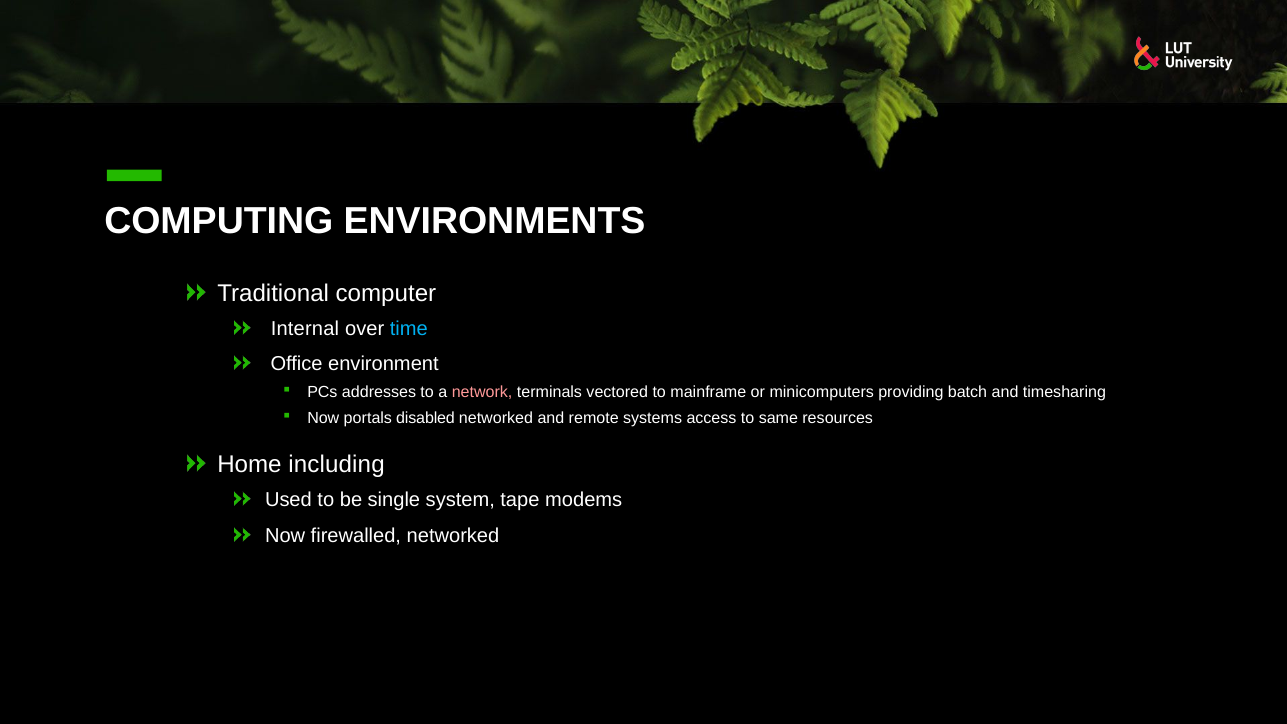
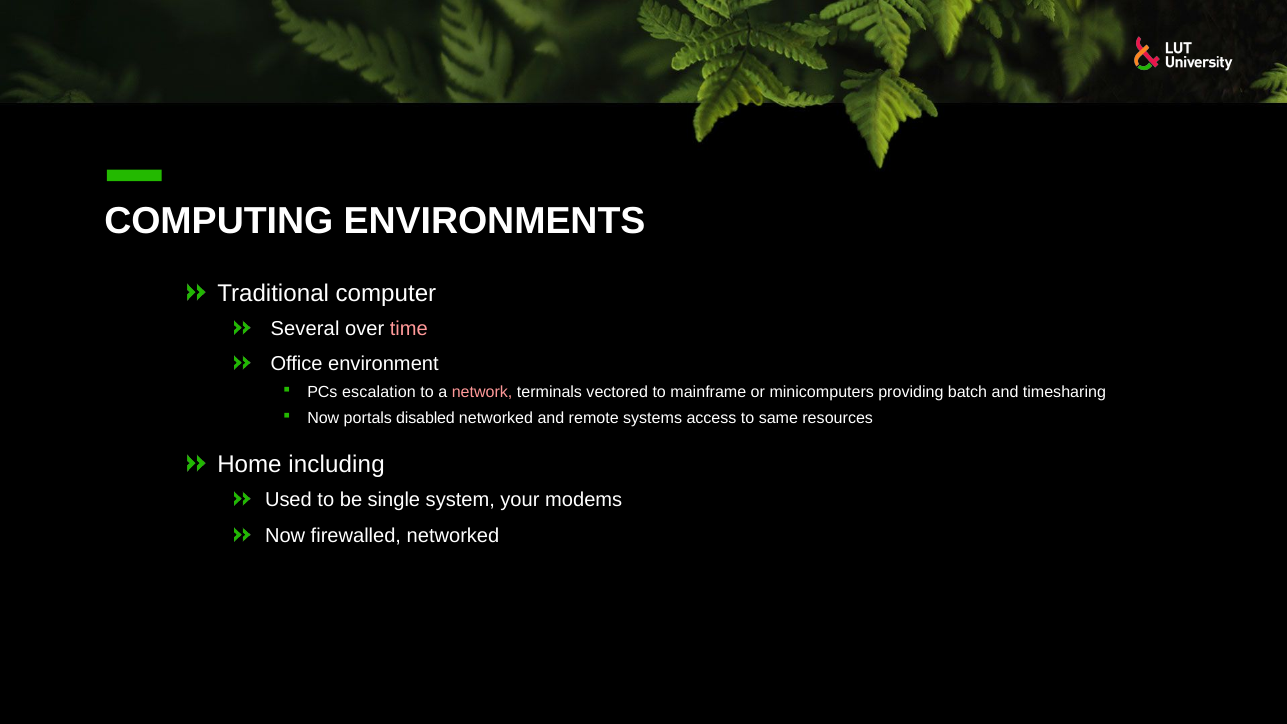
Internal: Internal -> Several (305, 329)
time colour: light blue -> pink (409, 329)
addresses: addresses -> escalation (379, 392)
tape: tape -> your (520, 500)
